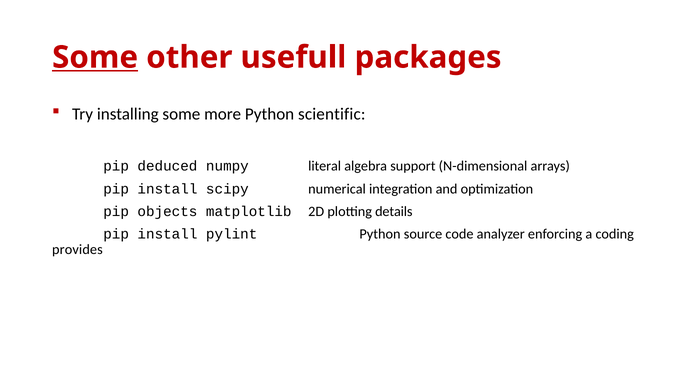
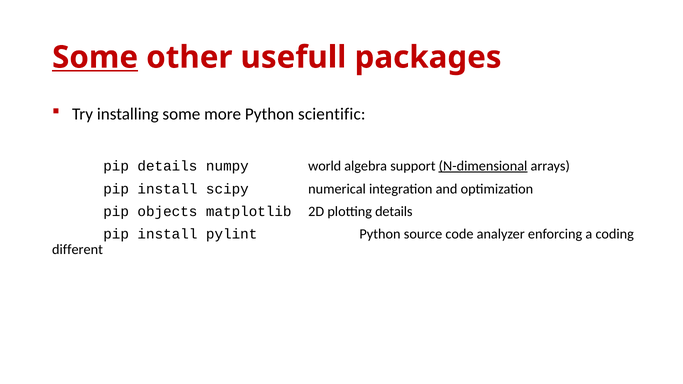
pip deduced: deduced -> details (167, 166)
literal: literal -> world (325, 166)
N-dimensional underline: none -> present (483, 166)
provides: provides -> different (77, 250)
